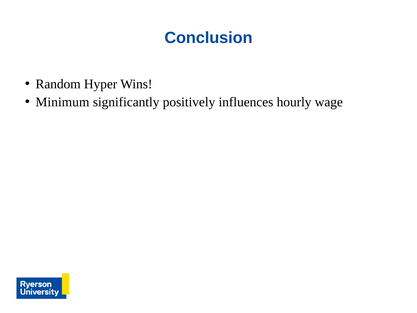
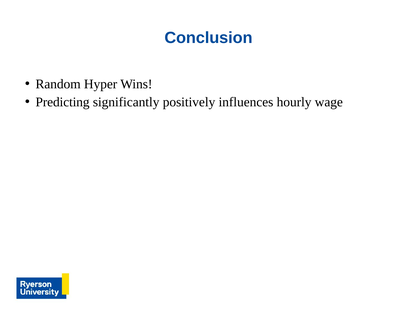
Minimum: Minimum -> Predicting (63, 102)
